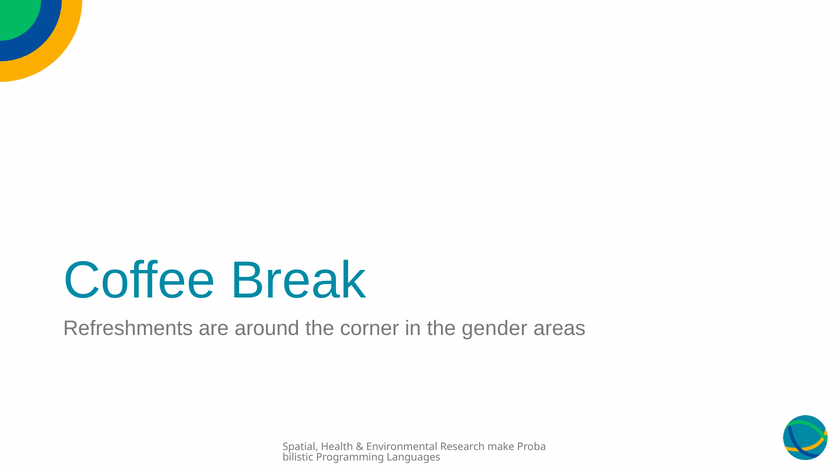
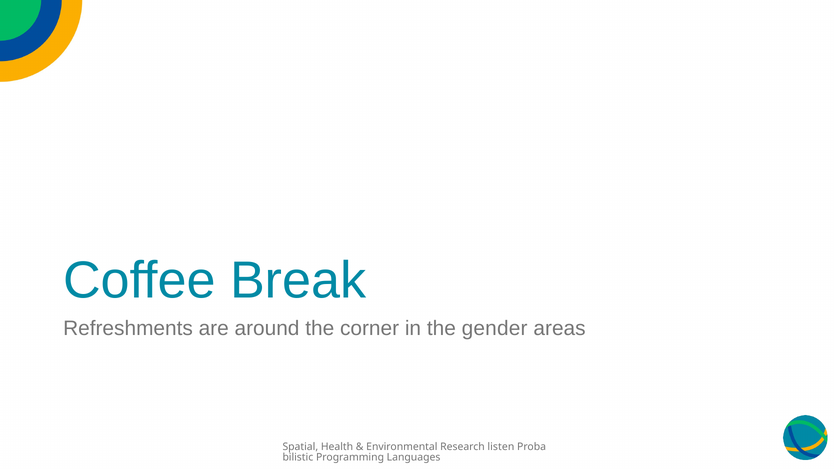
make: make -> listen (501, 447)
